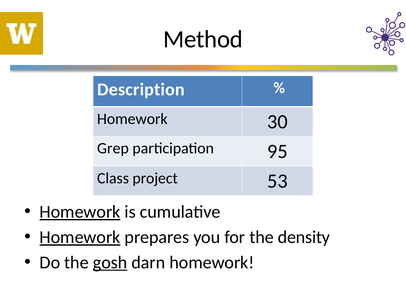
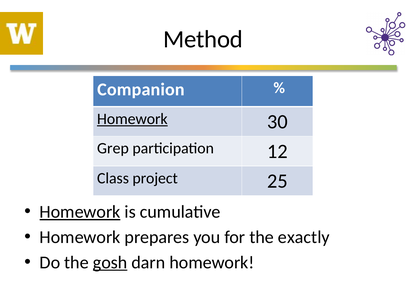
Description: Description -> Companion (141, 89)
Homework underline: none -> present (132, 119)
95: 95 -> 12 (277, 151)
53: 53 -> 25 (277, 181)
Homework underline: present -> none (80, 237)
density: density -> exactly (304, 237)
